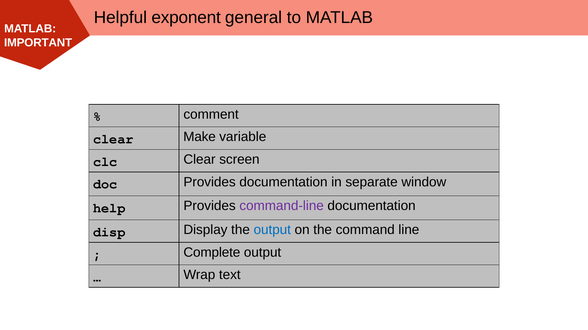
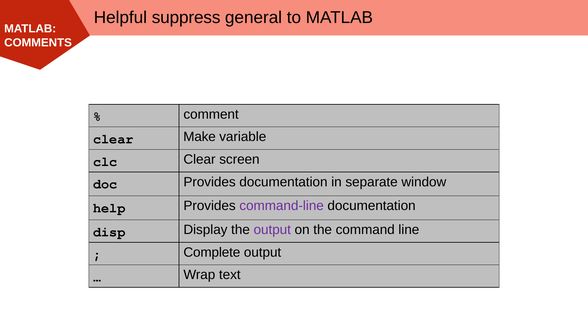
exponent: exponent -> suppress (186, 18)
IMPORTANT: IMPORTANT -> COMMENTS (38, 43)
output colour: blue -> purple (272, 230)
